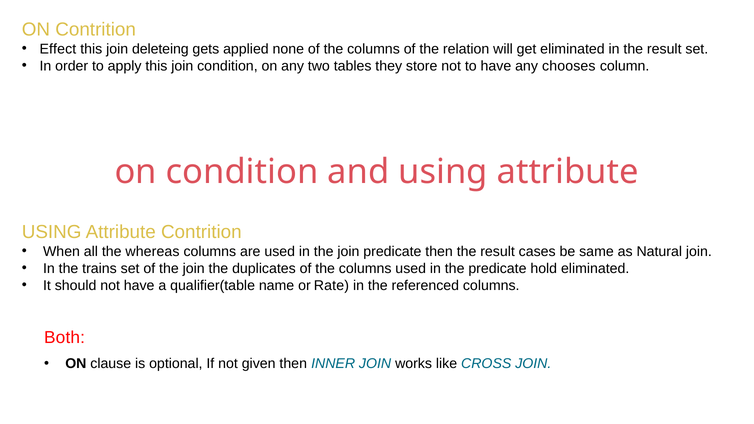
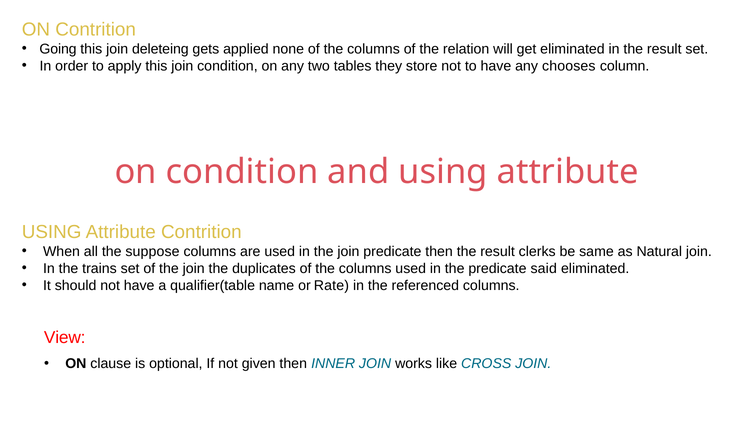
Effect: Effect -> Going (58, 49)
whereas: whereas -> suppose (152, 252)
cases: cases -> clerks (537, 252)
hold: hold -> said (544, 269)
Both: Both -> View (65, 338)
